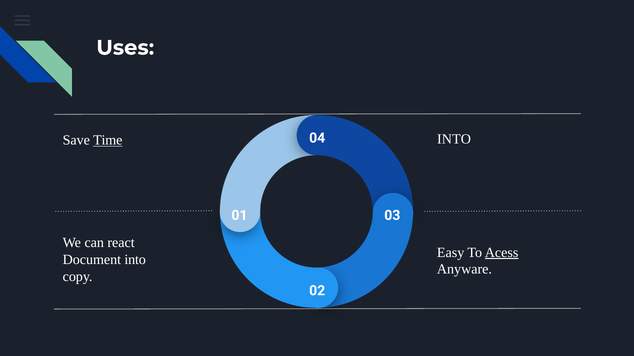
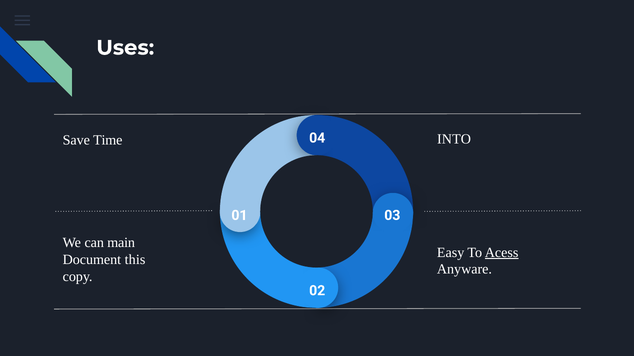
Time underline: present -> none (108, 140)
react: react -> main (121, 243)
Document into: into -> this (135, 260)
